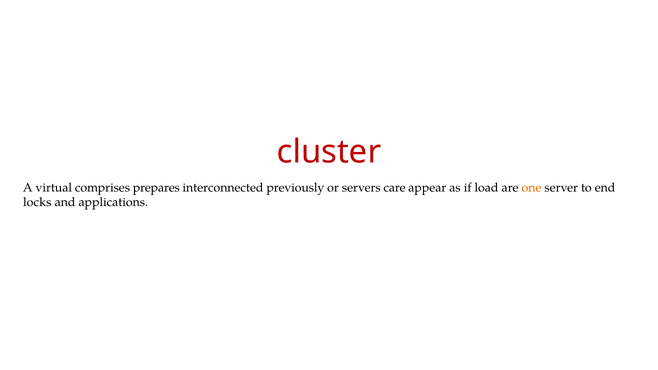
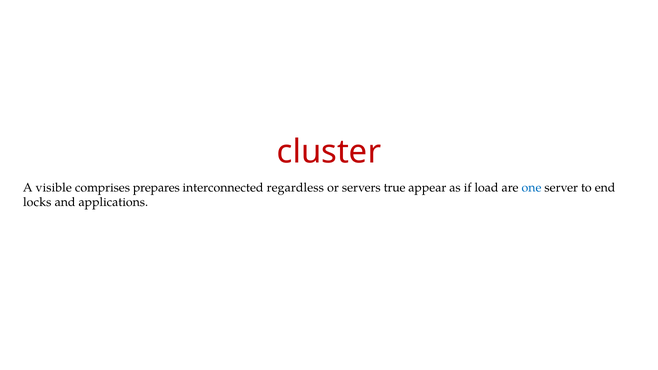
virtual: virtual -> visible (54, 188)
previously: previously -> regardless (295, 188)
care: care -> true (395, 188)
one colour: orange -> blue (532, 188)
